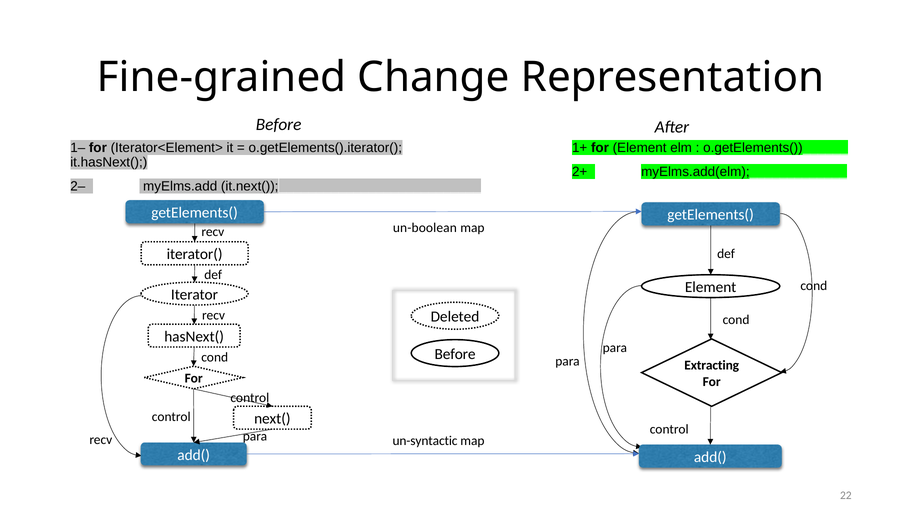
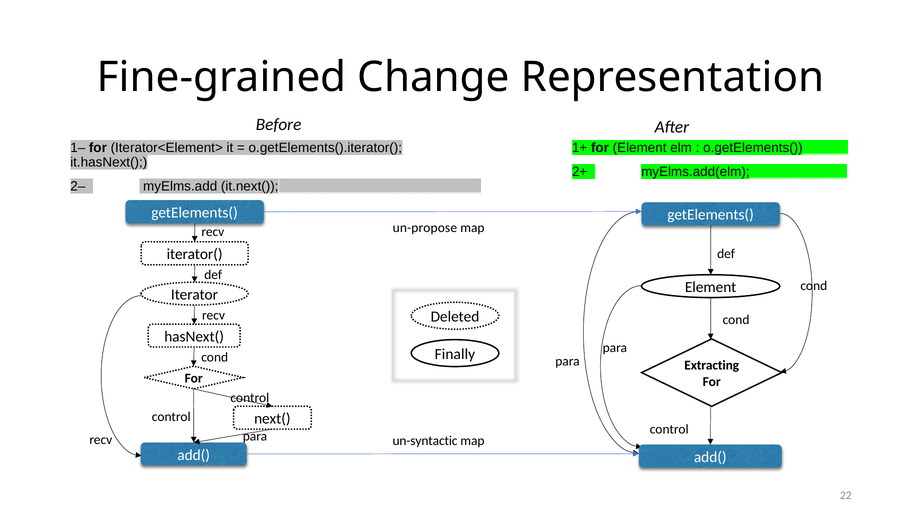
un-boolean: un-boolean -> un-propose (425, 228)
Before: Before -> Finally (455, 354)
